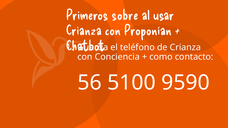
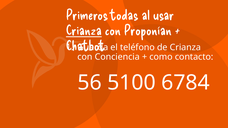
sobre: sobre -> todas (125, 15)
Crianza underline: none -> present (84, 31)
9590: 9590 -> 6784 (185, 83)
